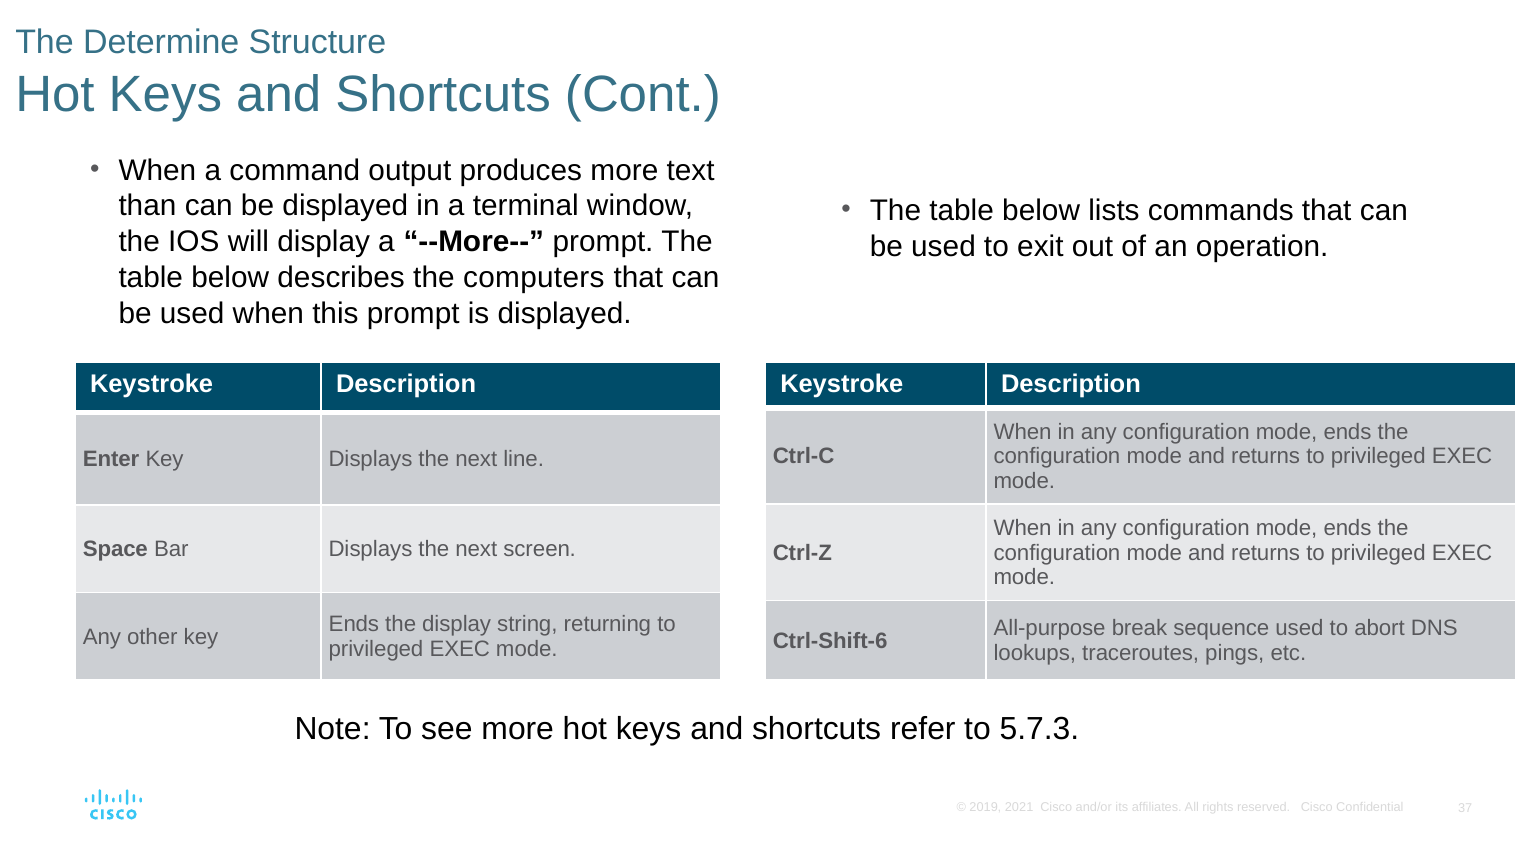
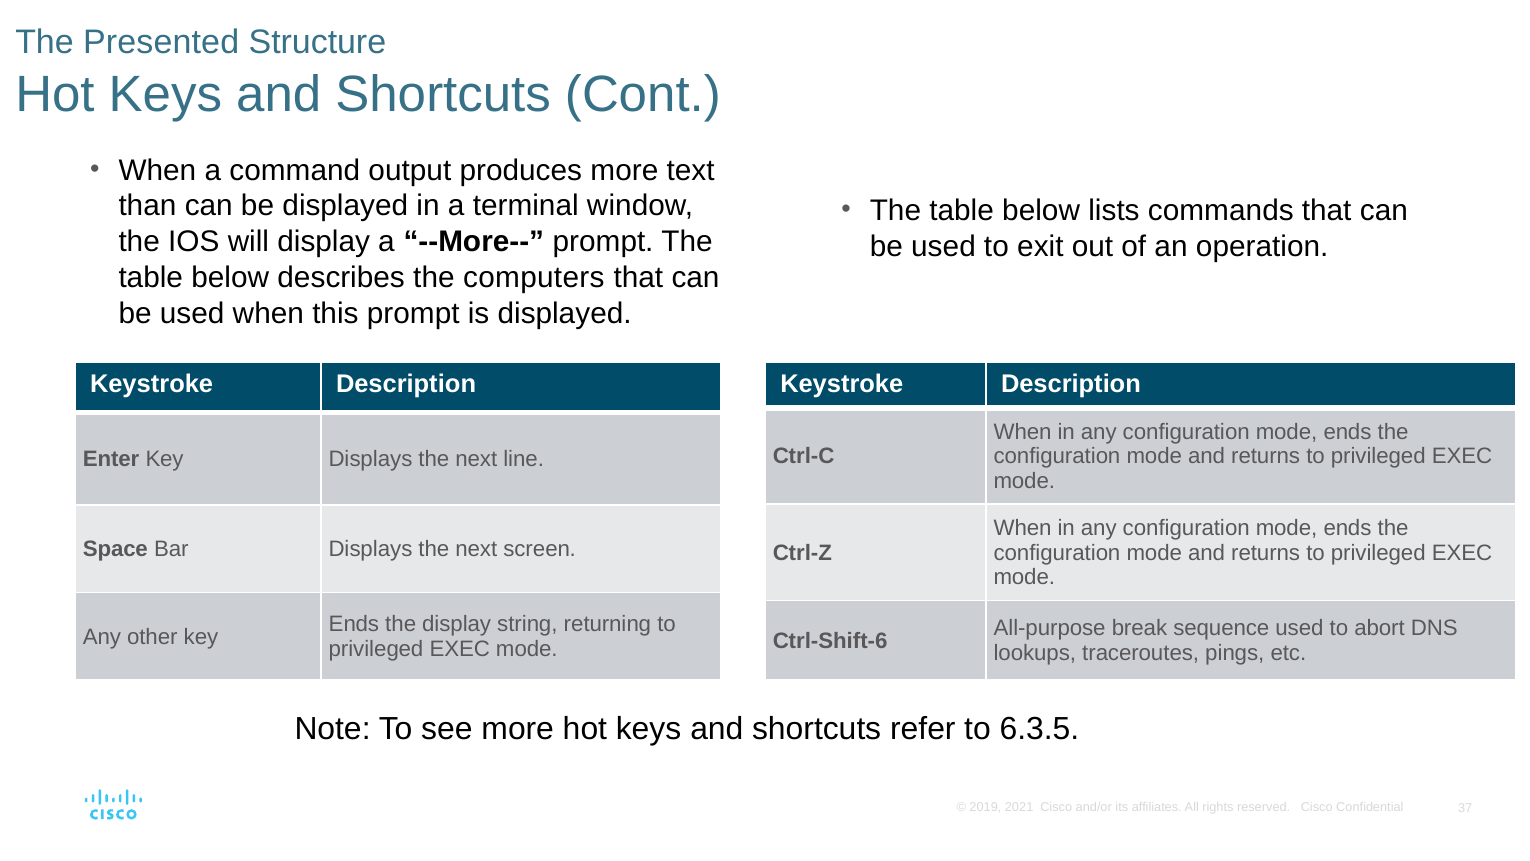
Determine: Determine -> Presented (161, 42)
5.7.3: 5.7.3 -> 6.3.5 (1039, 728)
